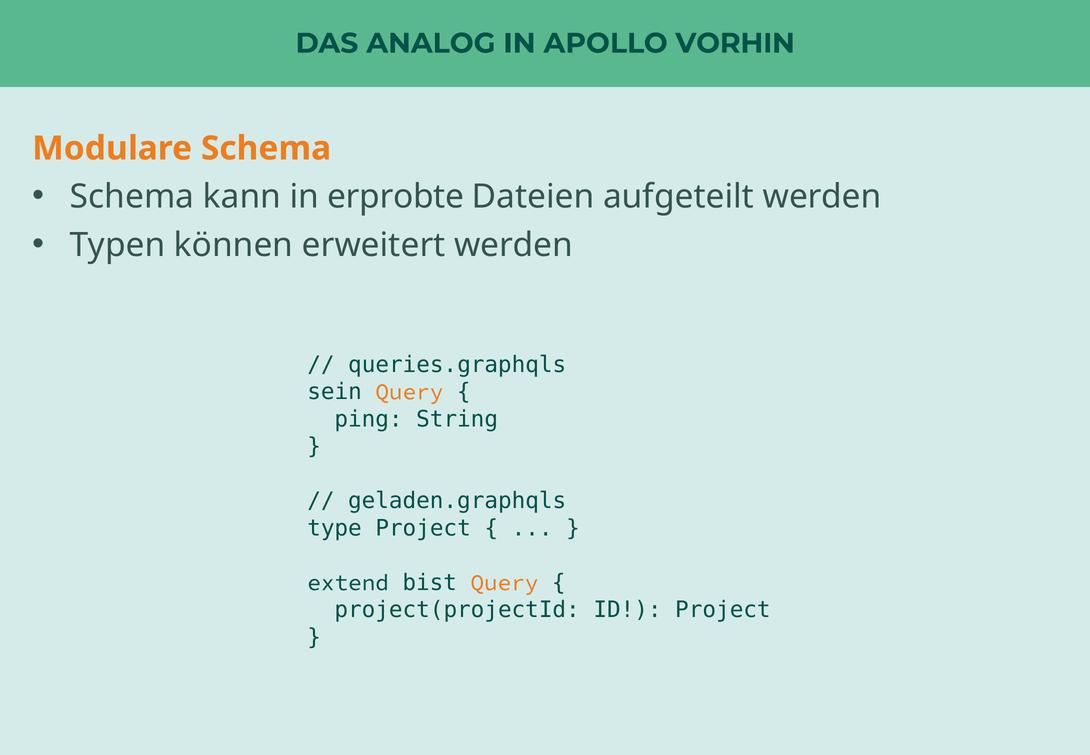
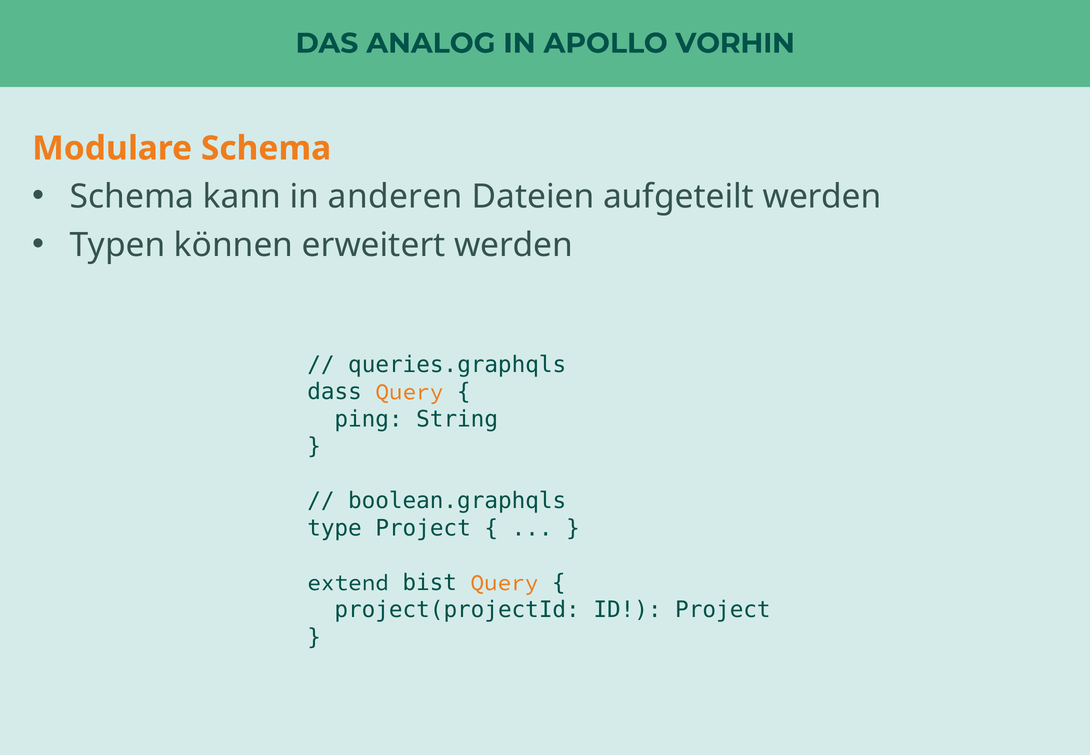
erprobte: erprobte -> anderen (395, 197)
sein: sein -> dass (335, 392)
geladen.graphqls: geladen.graphqls -> boolean.graphqls (457, 501)
